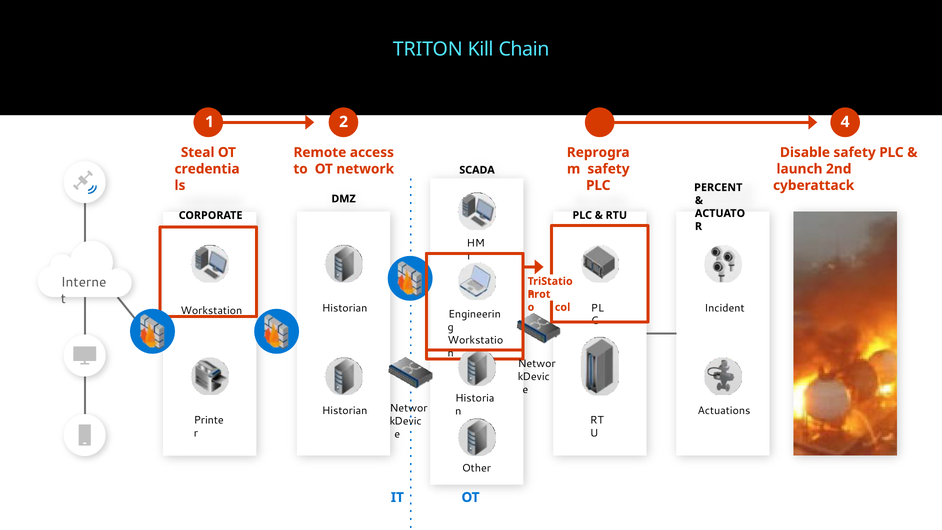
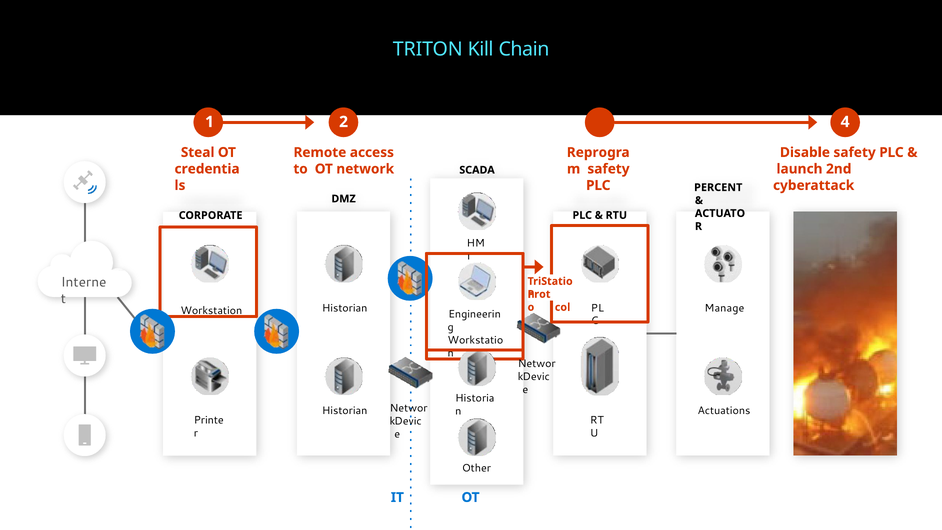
Incident: Incident -> Manage (724, 308)
